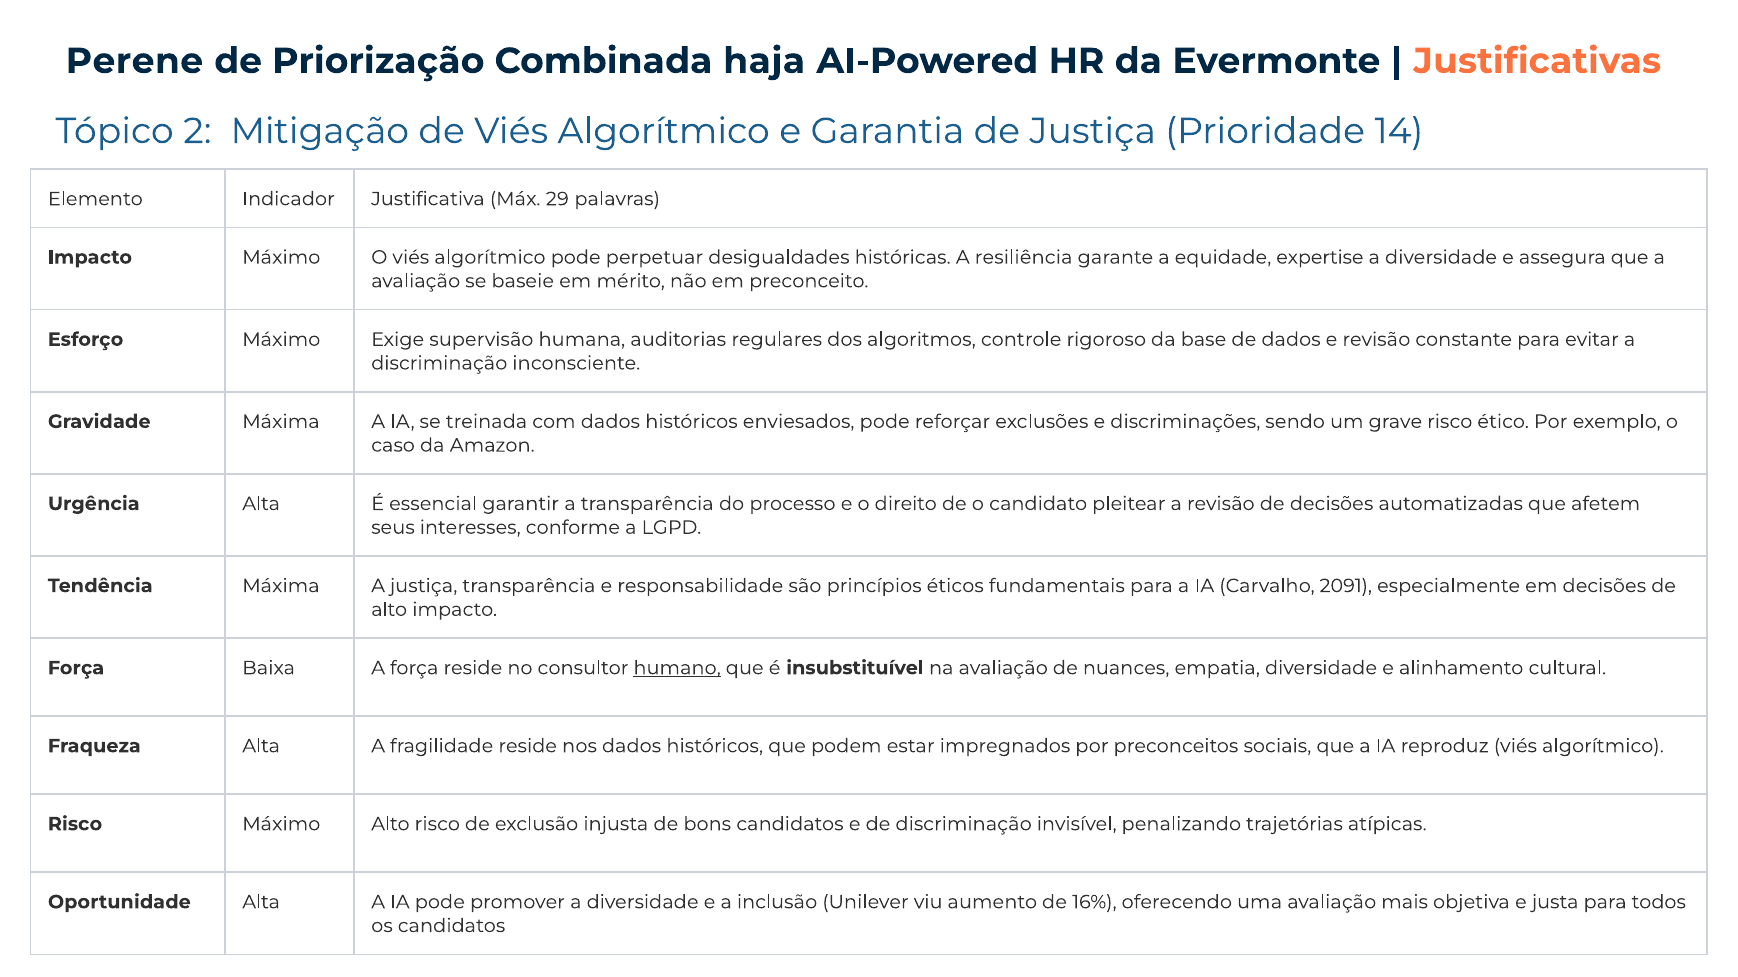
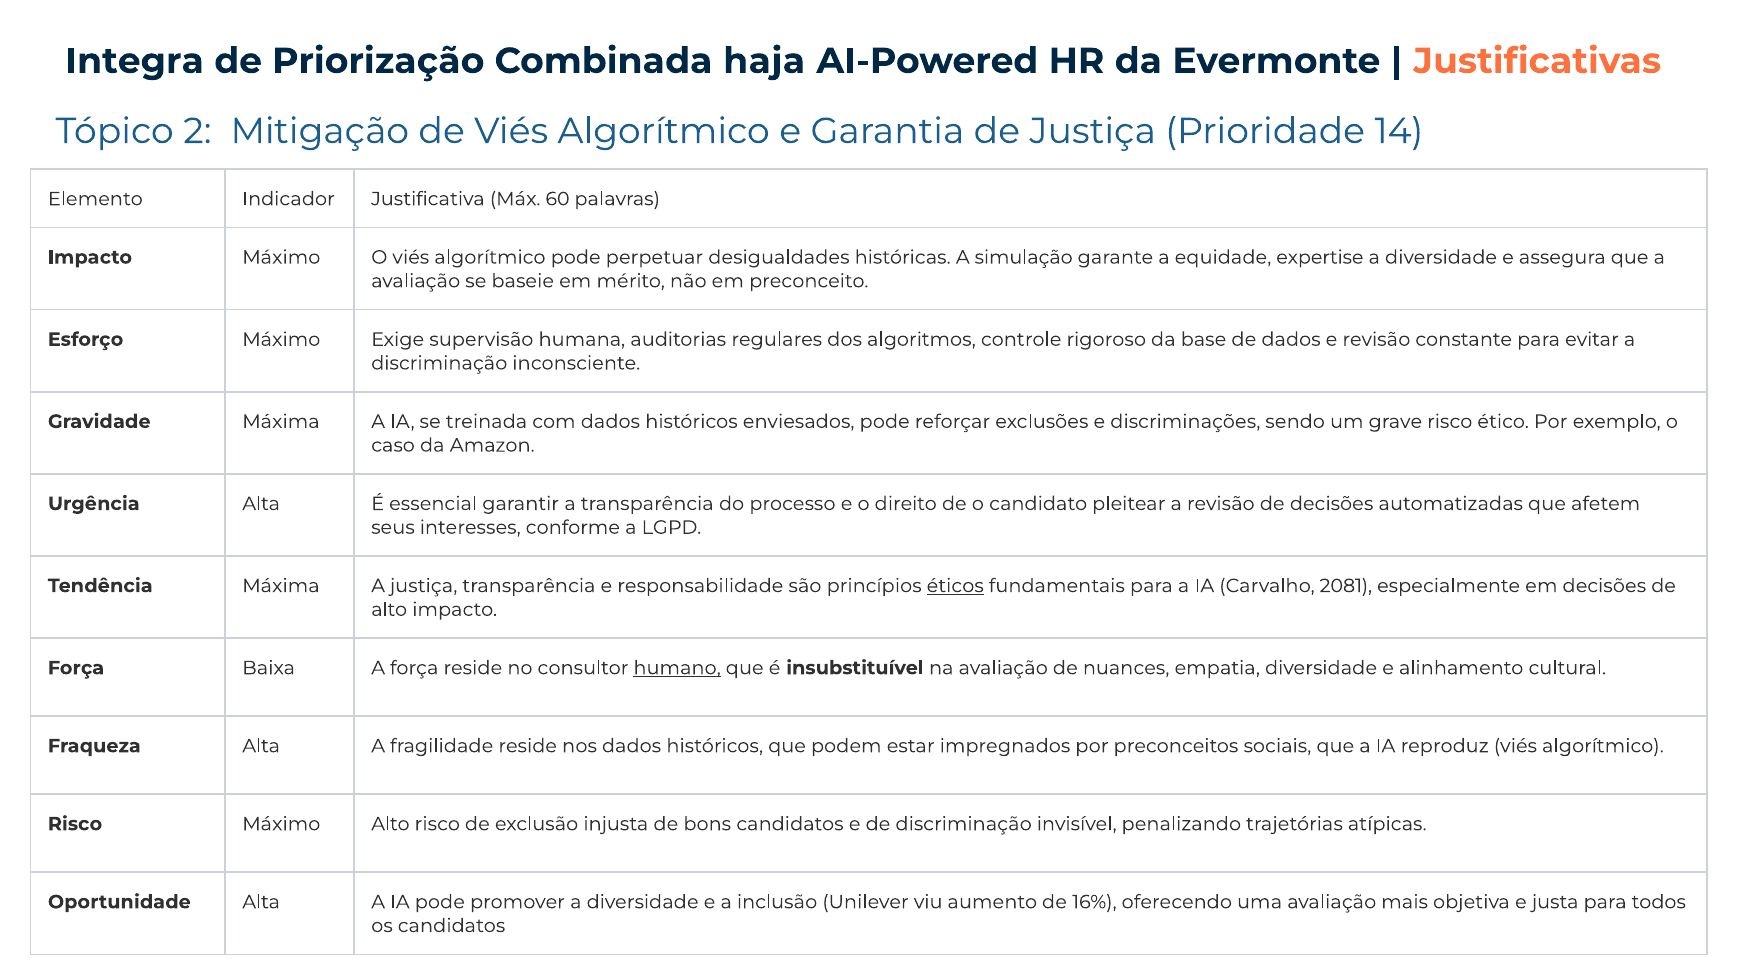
Perene: Perene -> Integra (135, 61)
29: 29 -> 60 (558, 199)
resiliência: resiliência -> simulação (1024, 257)
éticos underline: none -> present (955, 586)
2091: 2091 -> 2081 (1346, 586)
